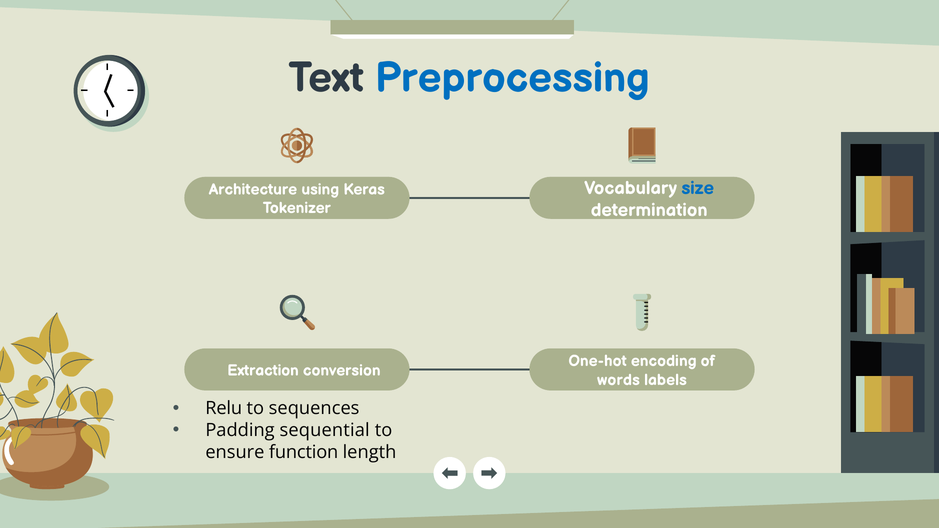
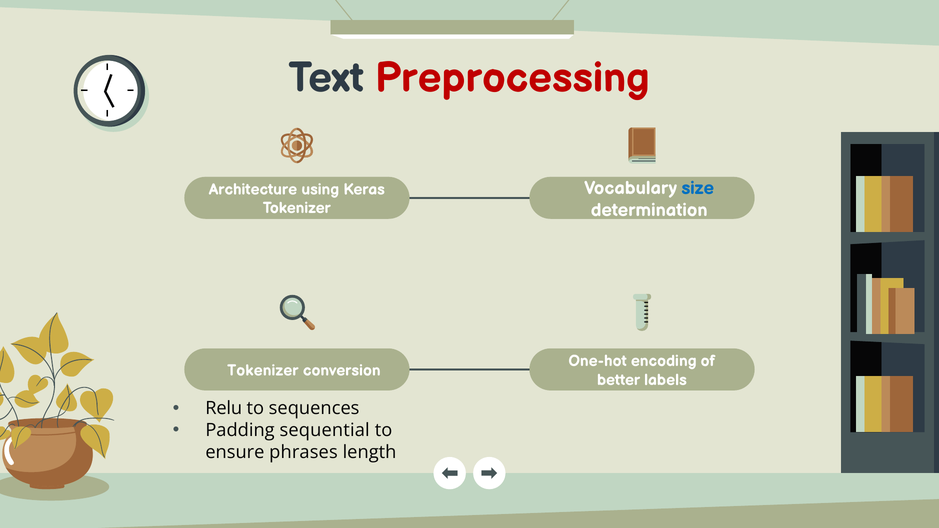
Preprocessing colour: blue -> red (513, 78)
Extraction: Extraction -> Tokenizer (263, 371)
words: words -> better (619, 380)
function: function -> phrases (303, 452)
